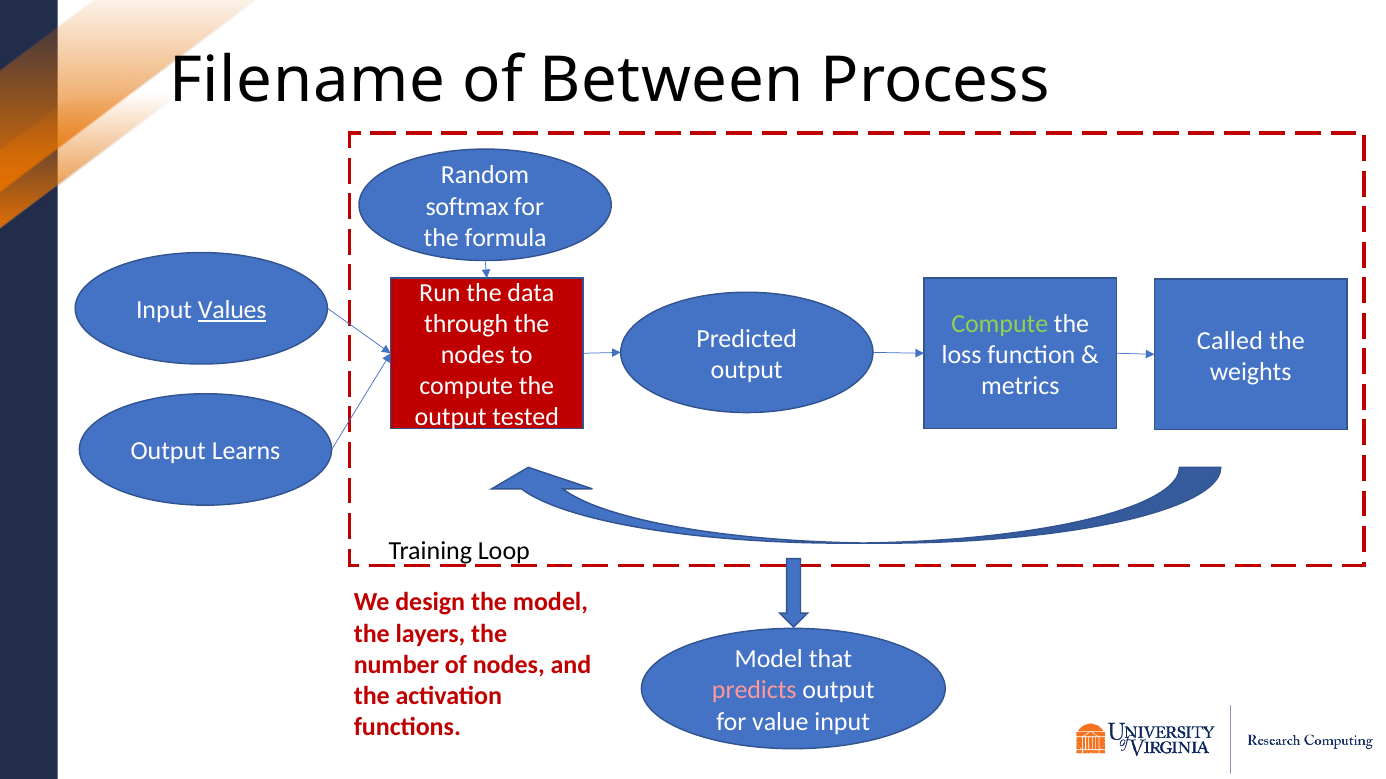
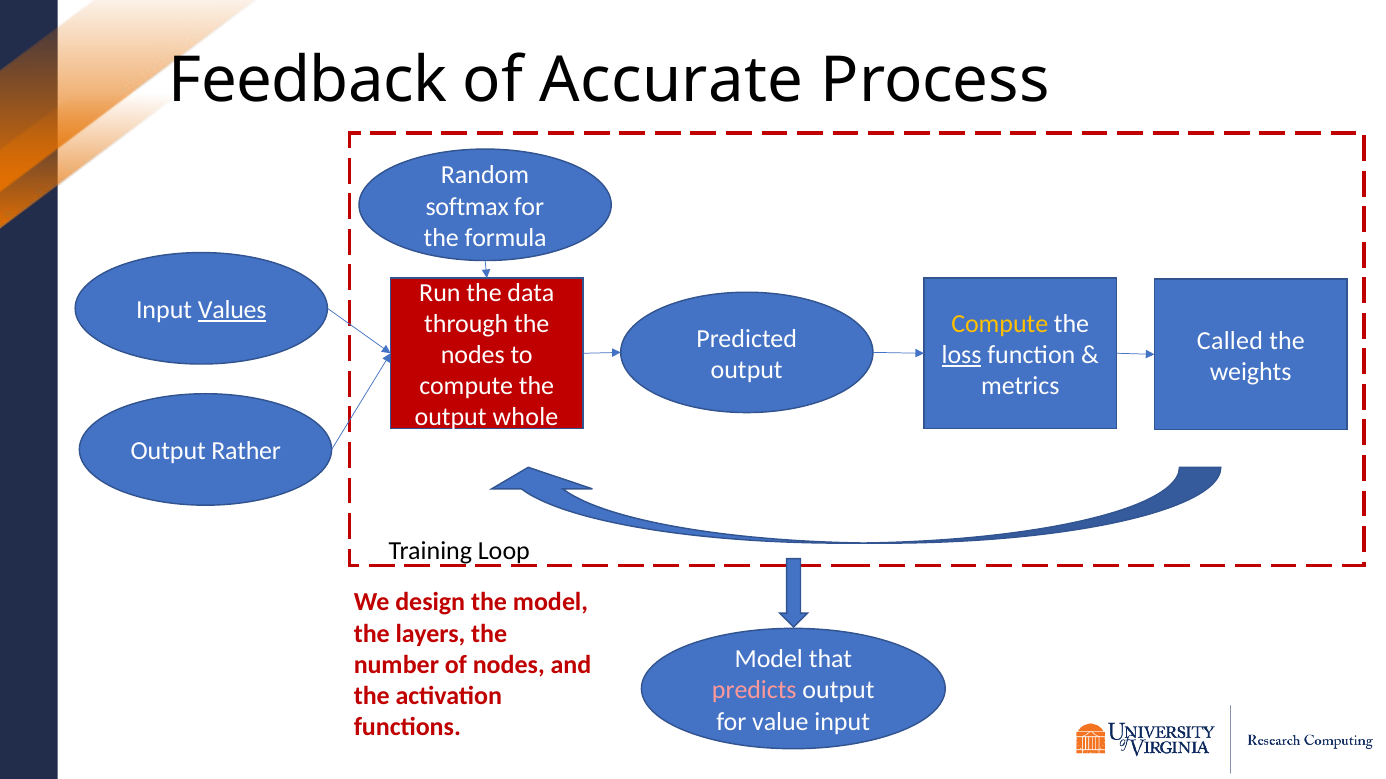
Filename: Filename -> Feedback (308, 81)
Between: Between -> Accurate (672, 81)
Compute colour: light green -> yellow (1000, 324)
loss underline: none -> present (962, 355)
tested: tested -> whole (525, 418)
Learns: Learns -> Rather (246, 452)
